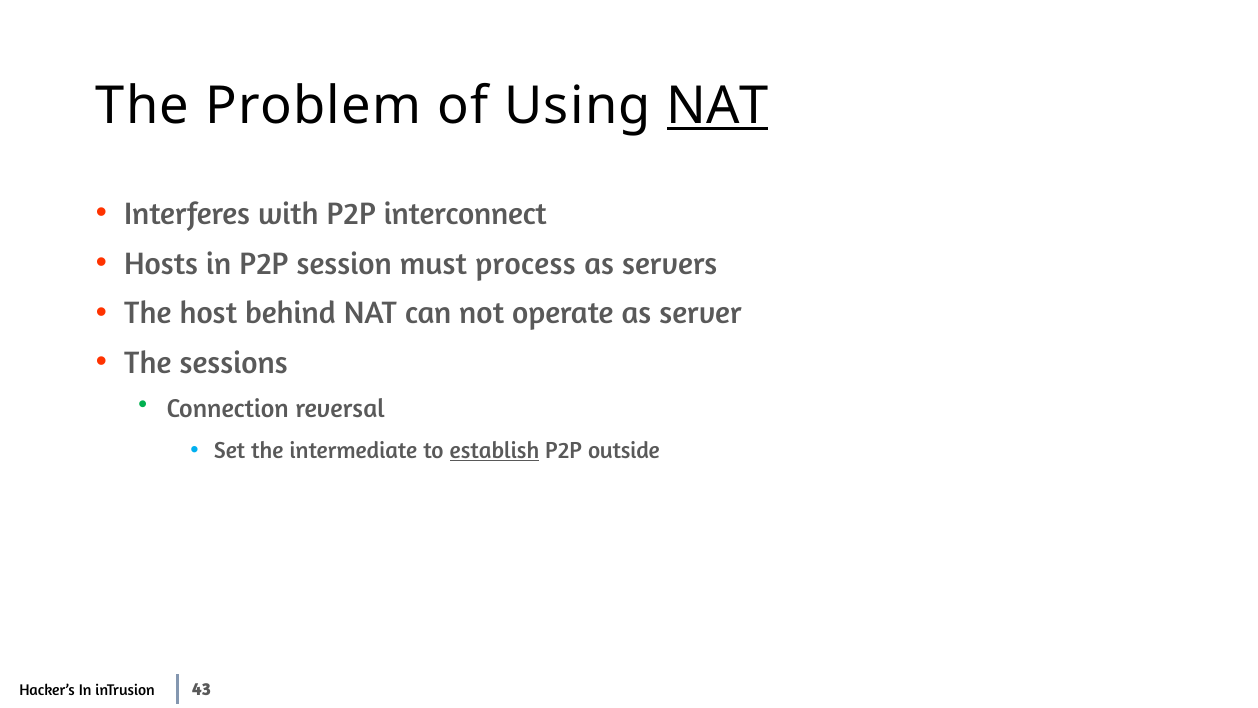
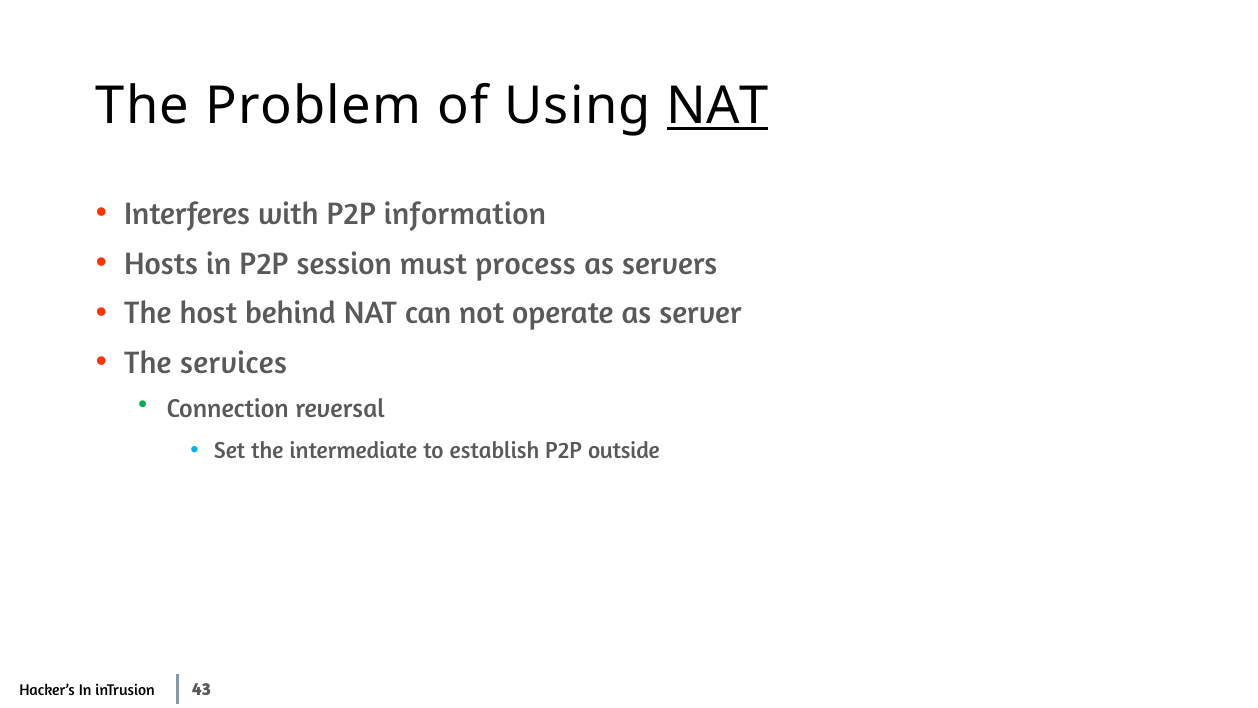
interconnect: interconnect -> information (465, 214)
sessions: sessions -> services (234, 363)
establish underline: present -> none (494, 450)
